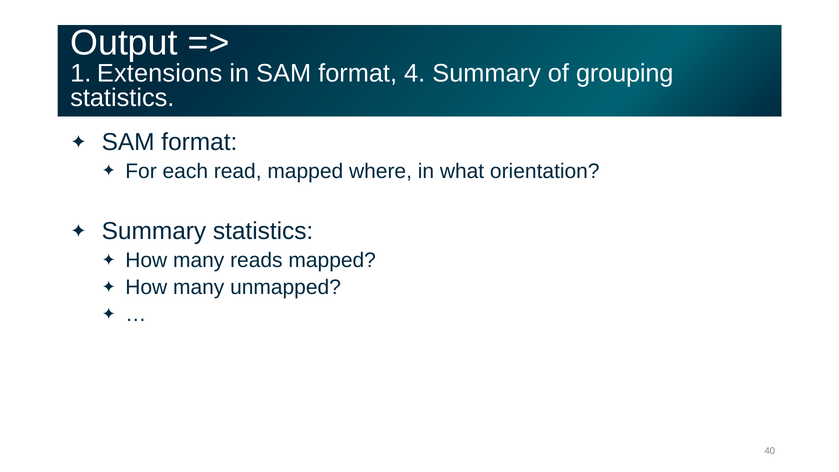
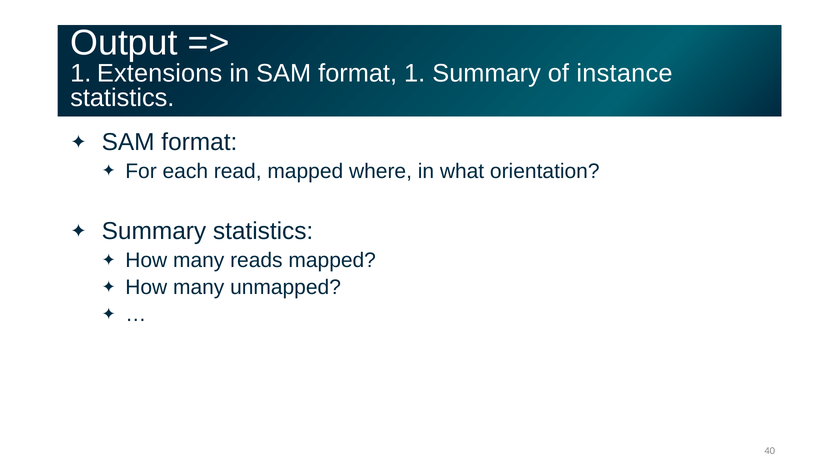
format 4: 4 -> 1 (415, 73)
grouping: grouping -> instance (625, 73)
